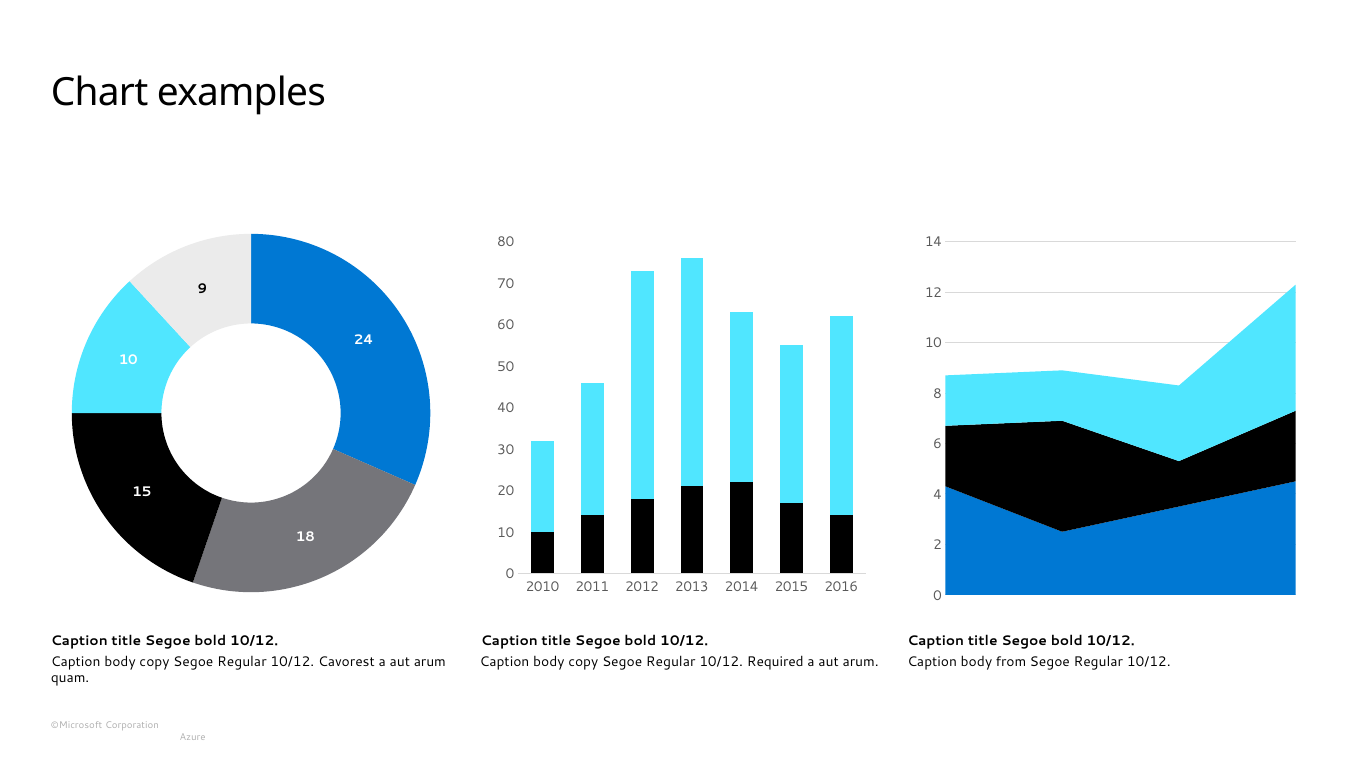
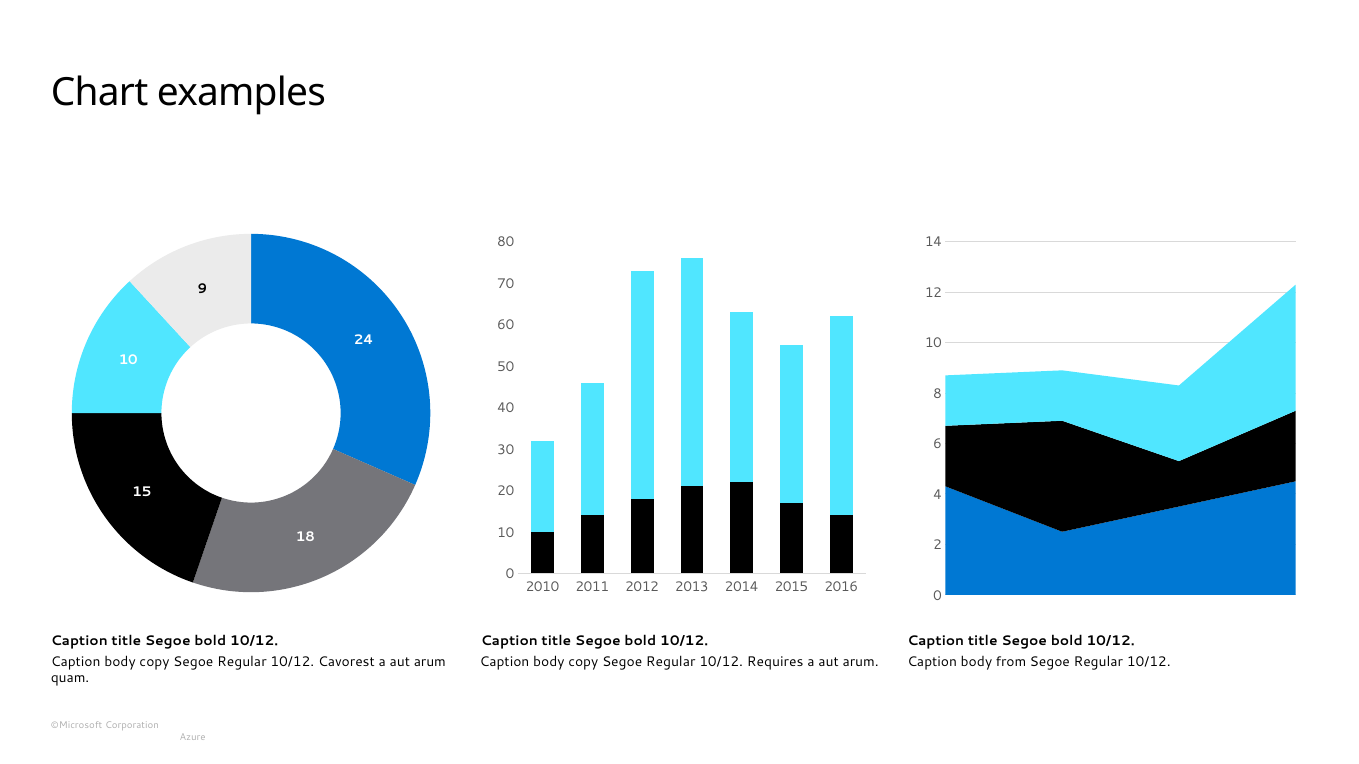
Required: Required -> Requires (775, 662)
